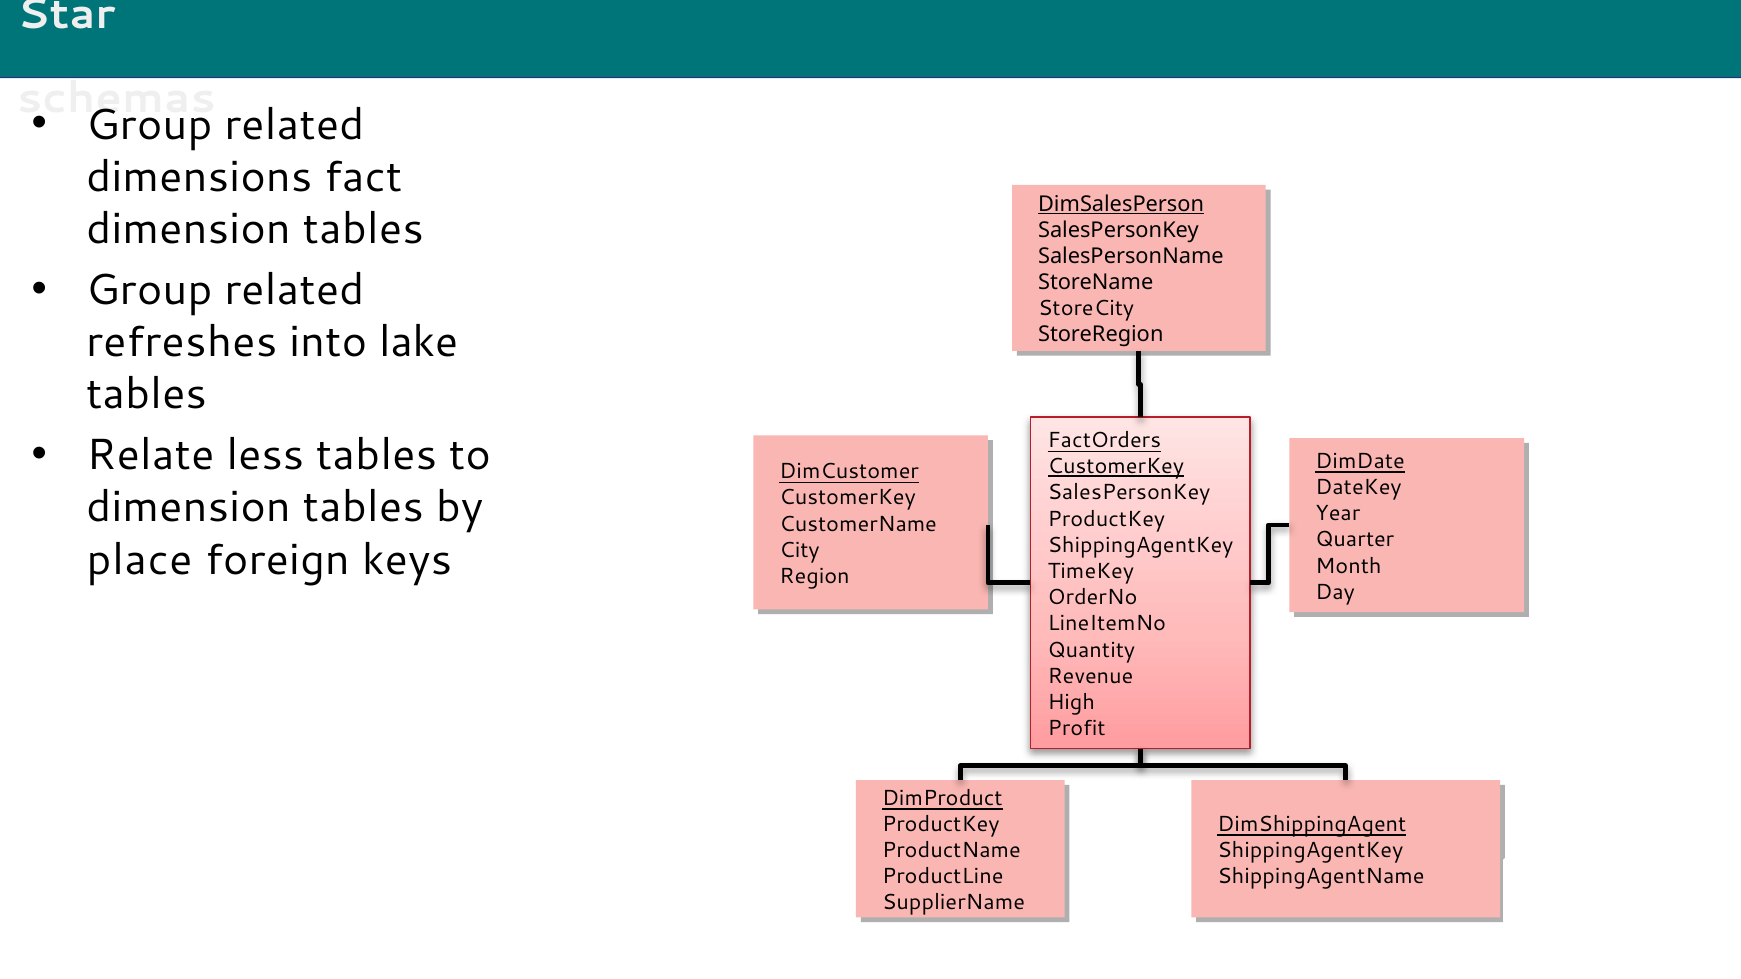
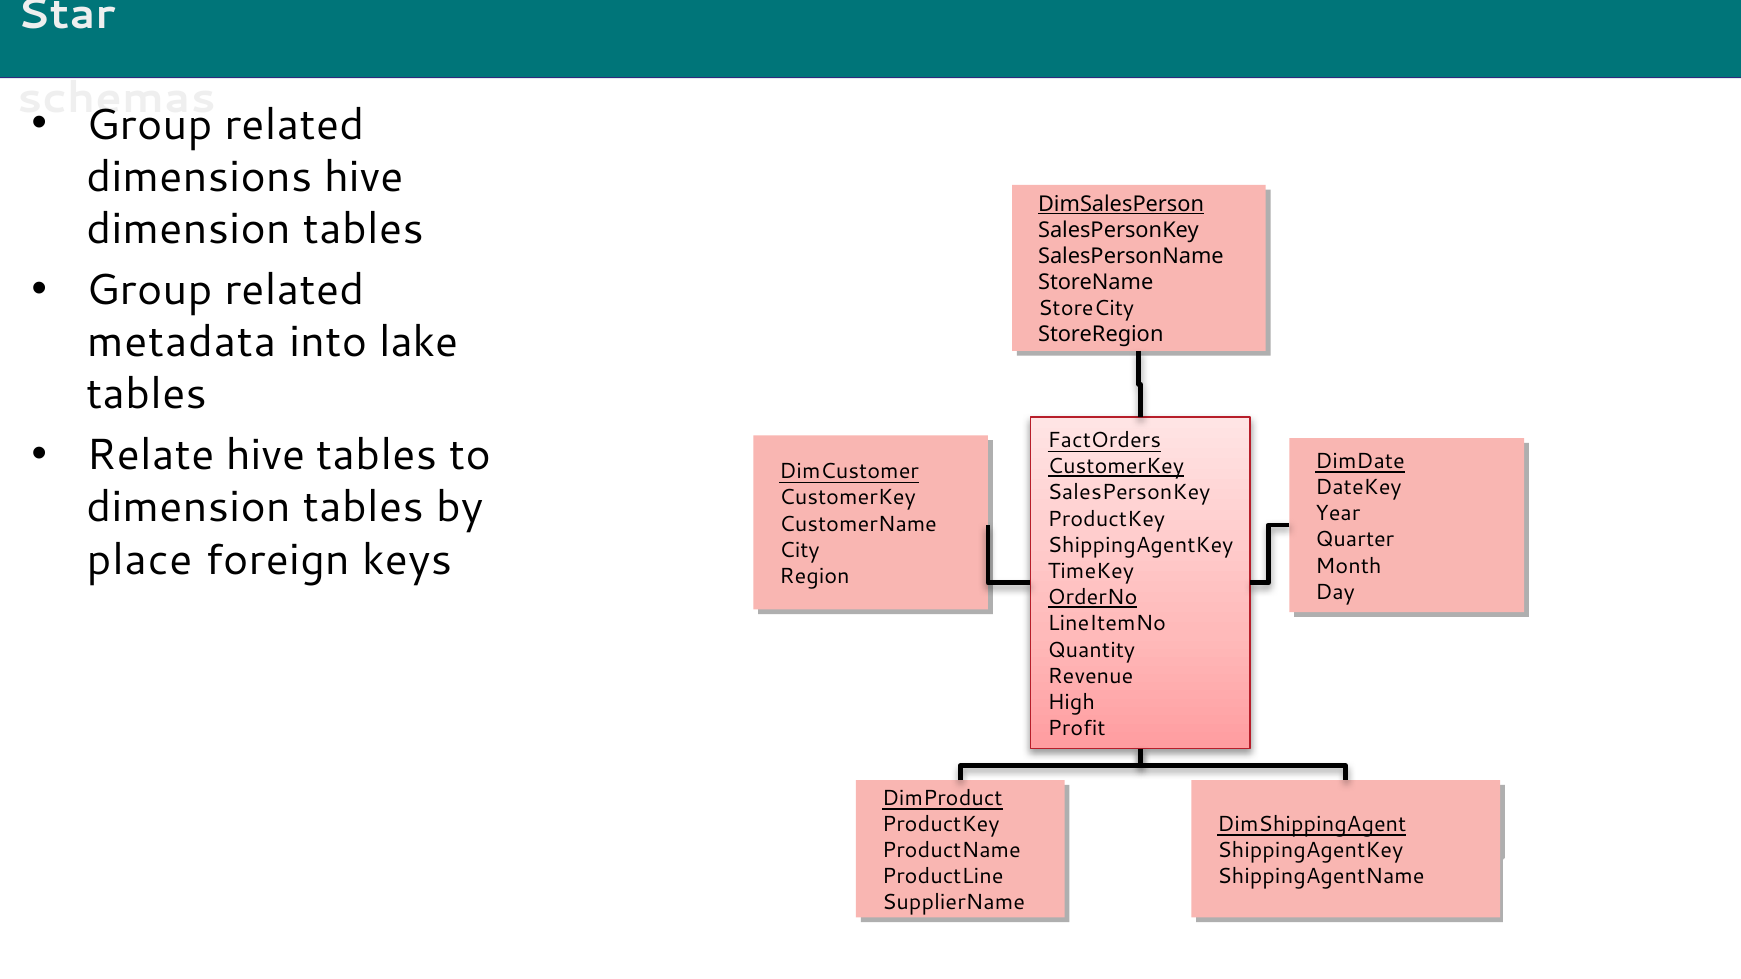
dimensions fact: fact -> hive (364, 177)
refreshes: refreshes -> metadata (182, 342)
Relate less: less -> hive (265, 456)
OrderNo underline: none -> present (1093, 598)
